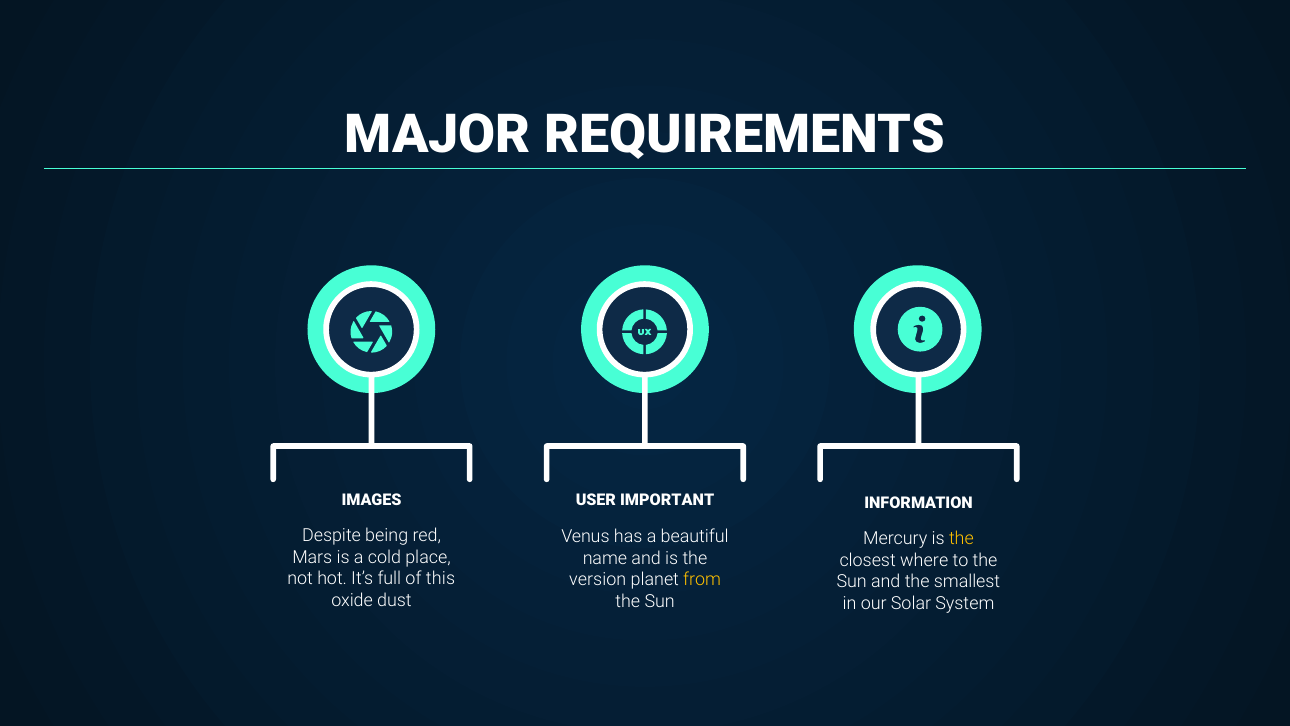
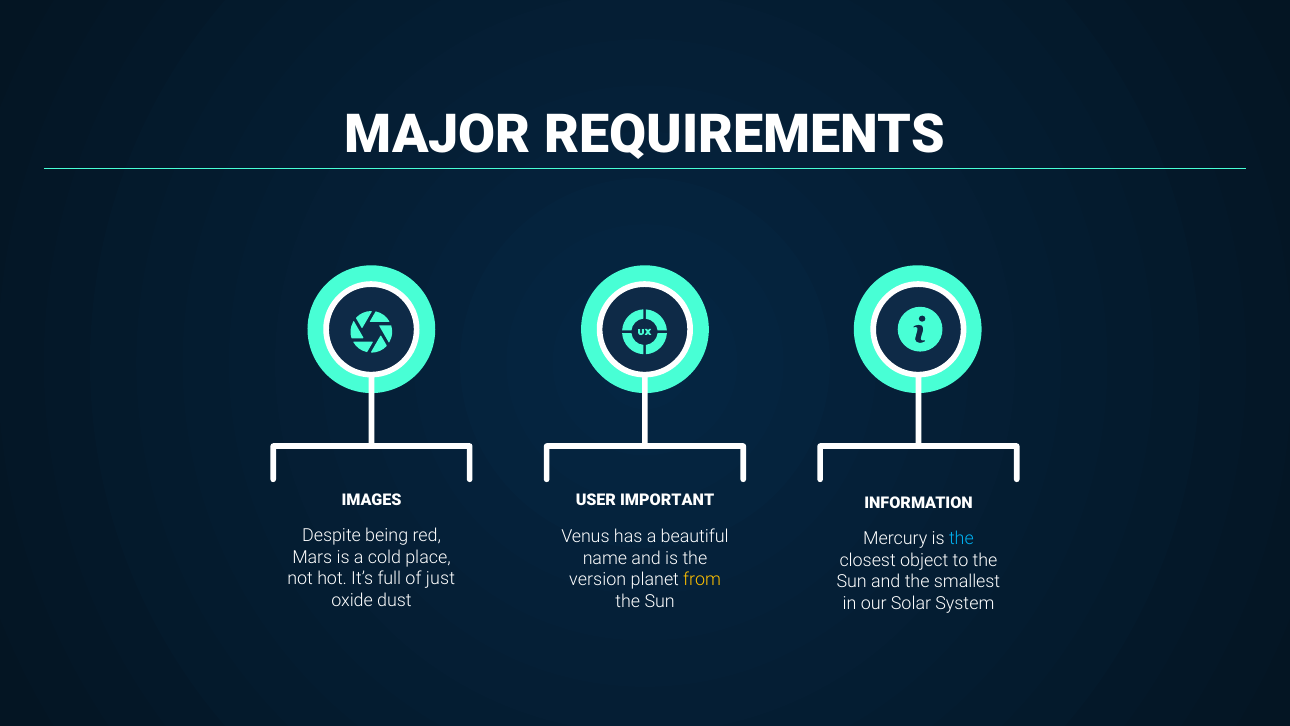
the colour: yellow -> light blue (961, 538)
where: where -> object (924, 560)
this: this -> just (441, 579)
